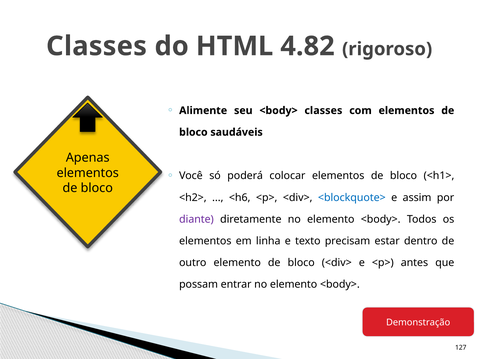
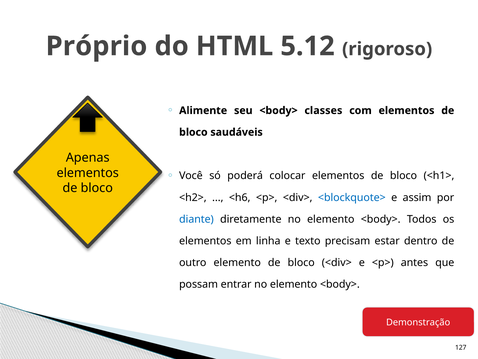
Classes: Classes -> Próprio (97, 46)
4.82: 4.82 -> 5.12 (308, 46)
diante colour: purple -> blue (196, 219)
